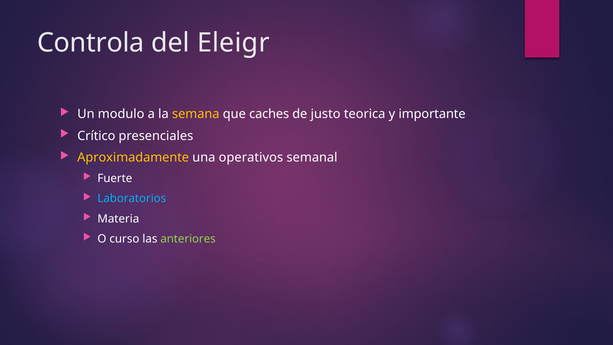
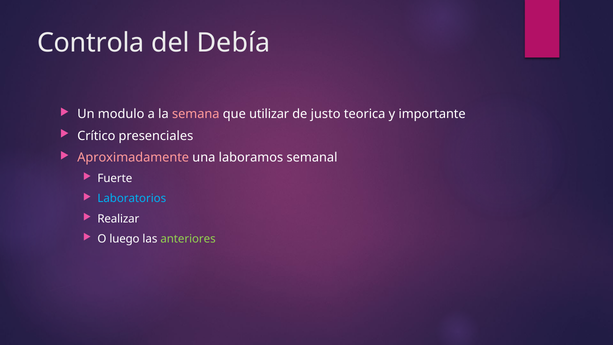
Eleigr: Eleigr -> Debía (233, 43)
semana colour: yellow -> pink (196, 114)
caches: caches -> utilizar (269, 114)
Aproximadamente colour: yellow -> pink (133, 158)
operativos: operativos -> laboramos (251, 158)
Materia: Materia -> Realizar (118, 219)
curso: curso -> luego (124, 239)
